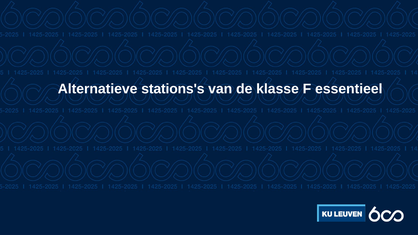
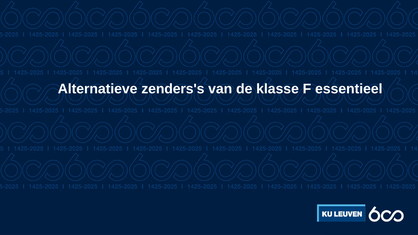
stations's: stations's -> zenders's (173, 89)
